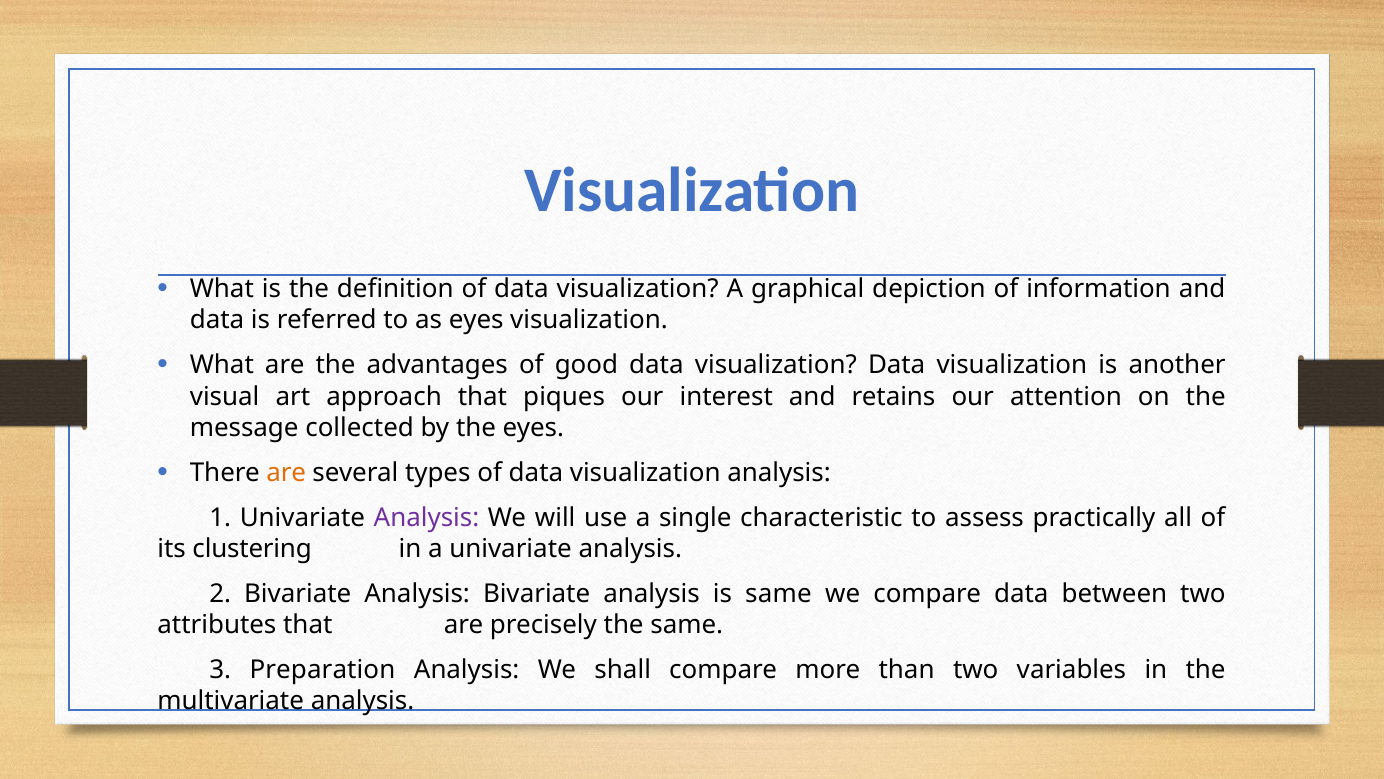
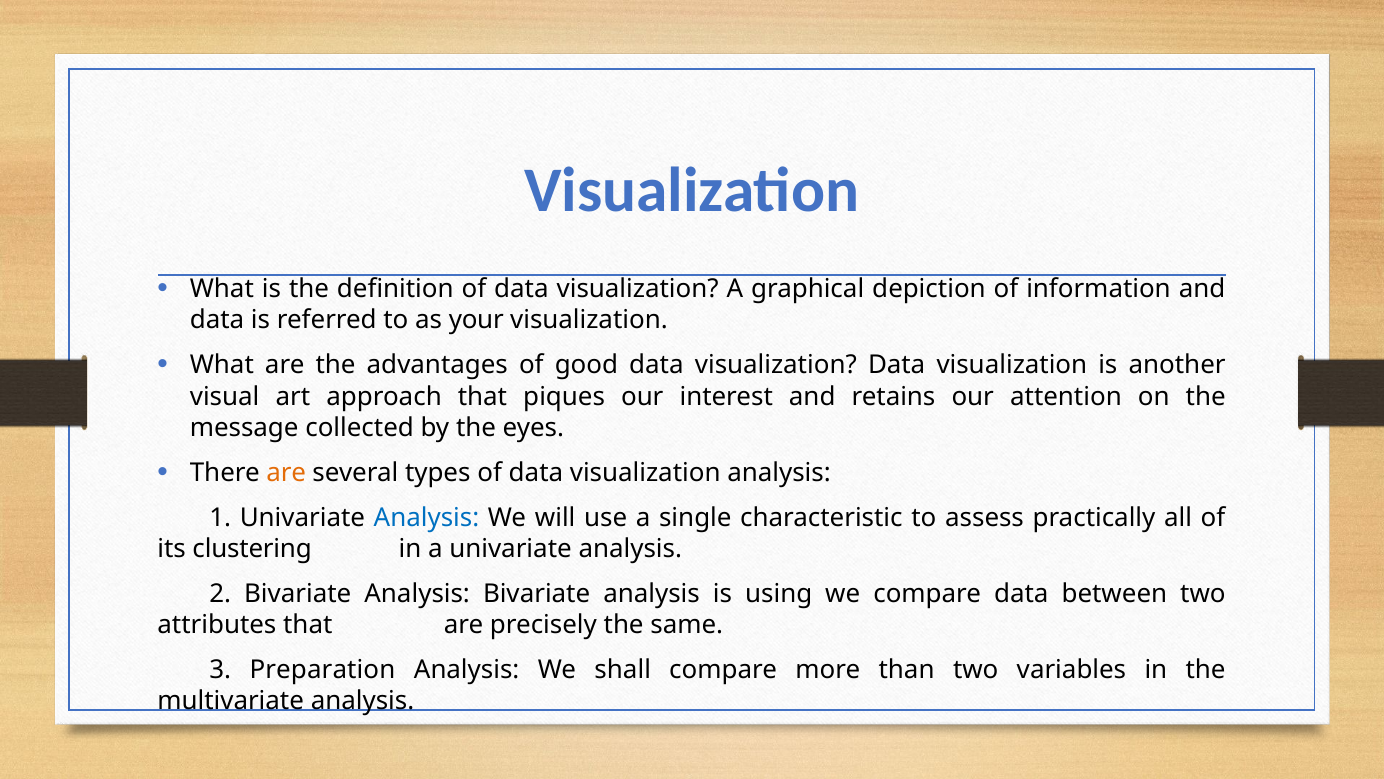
as eyes: eyes -> your (476, 320)
Analysis colour: purple -> blue (427, 517)
is same: same -> using (779, 593)
